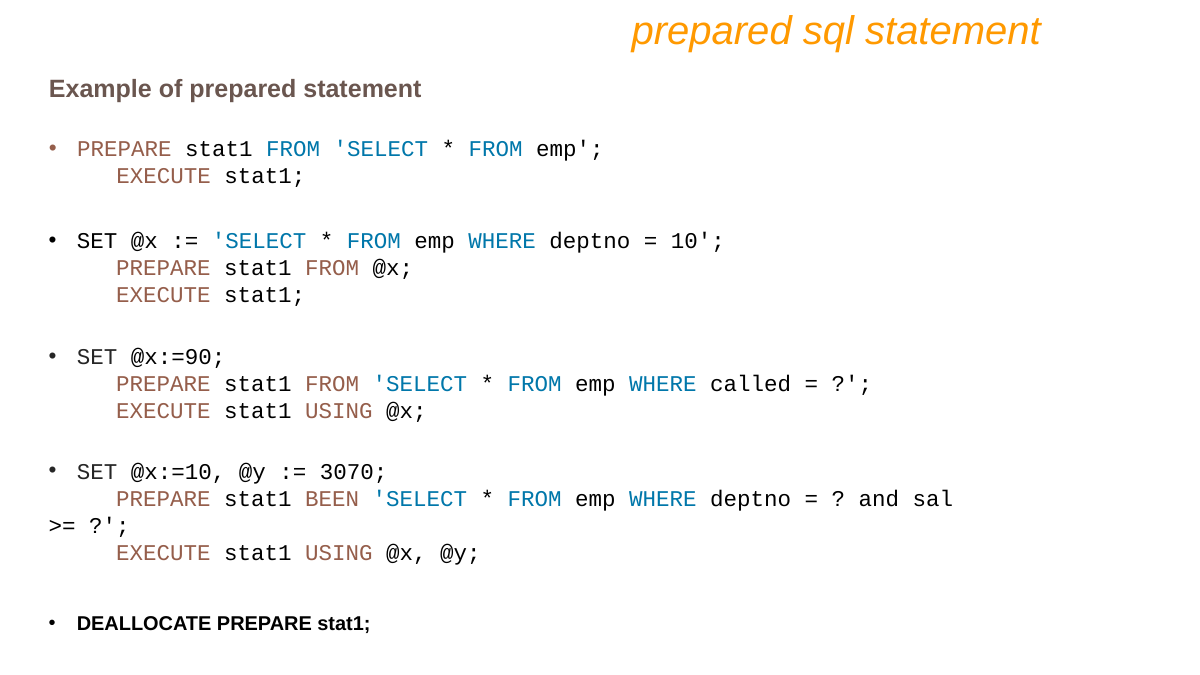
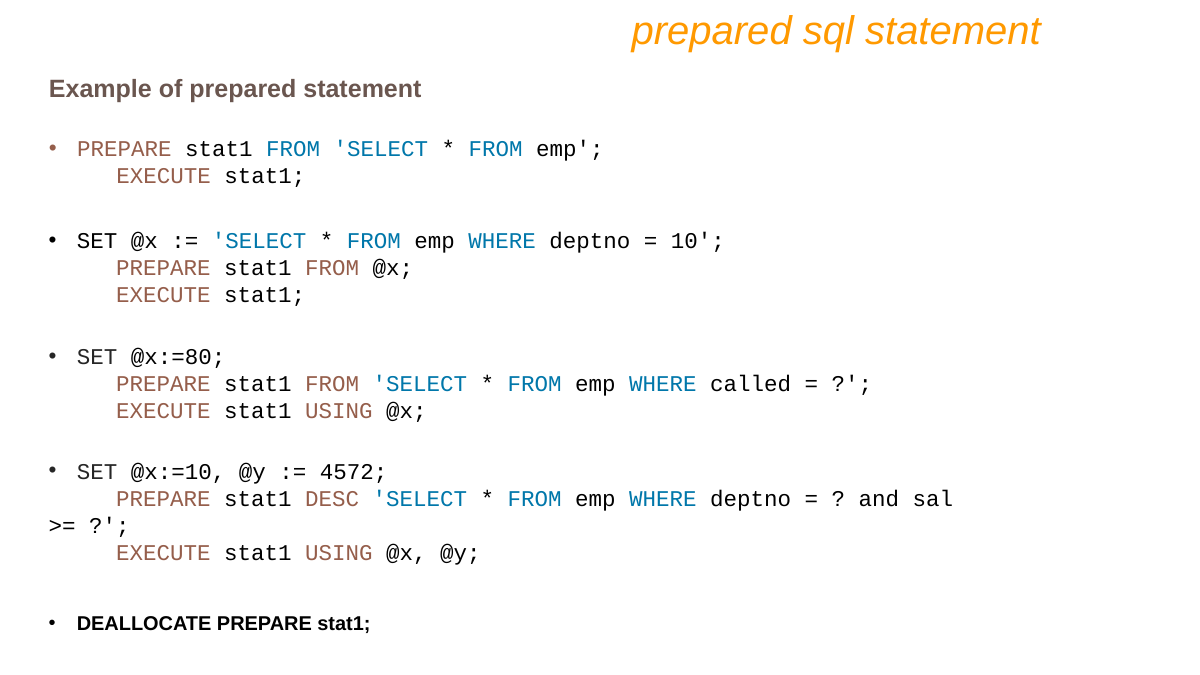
@x:=90: @x:=90 -> @x:=80 (178, 357)
3070: 3070 -> 4572 (354, 472)
BEEN: BEEN -> DESC (332, 499)
